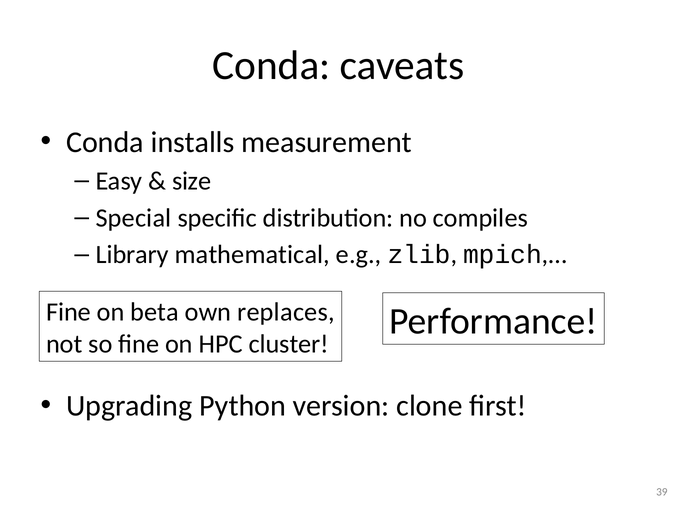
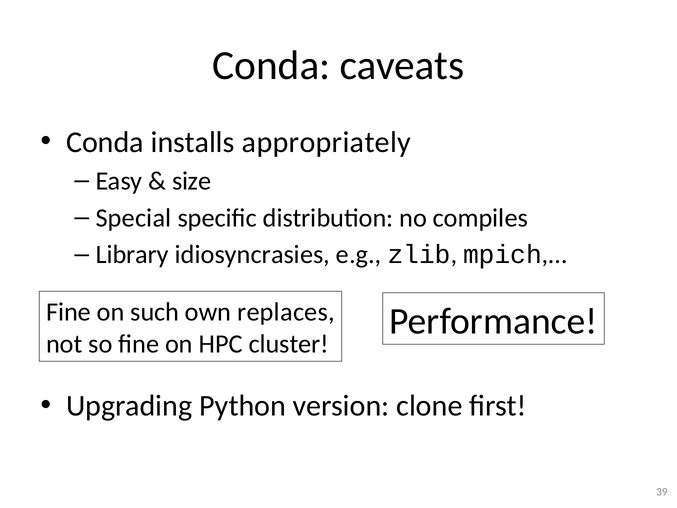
measurement: measurement -> appropriately (326, 142)
mathematical: mathematical -> idiosyncrasies (252, 255)
beta: beta -> such (155, 312)
